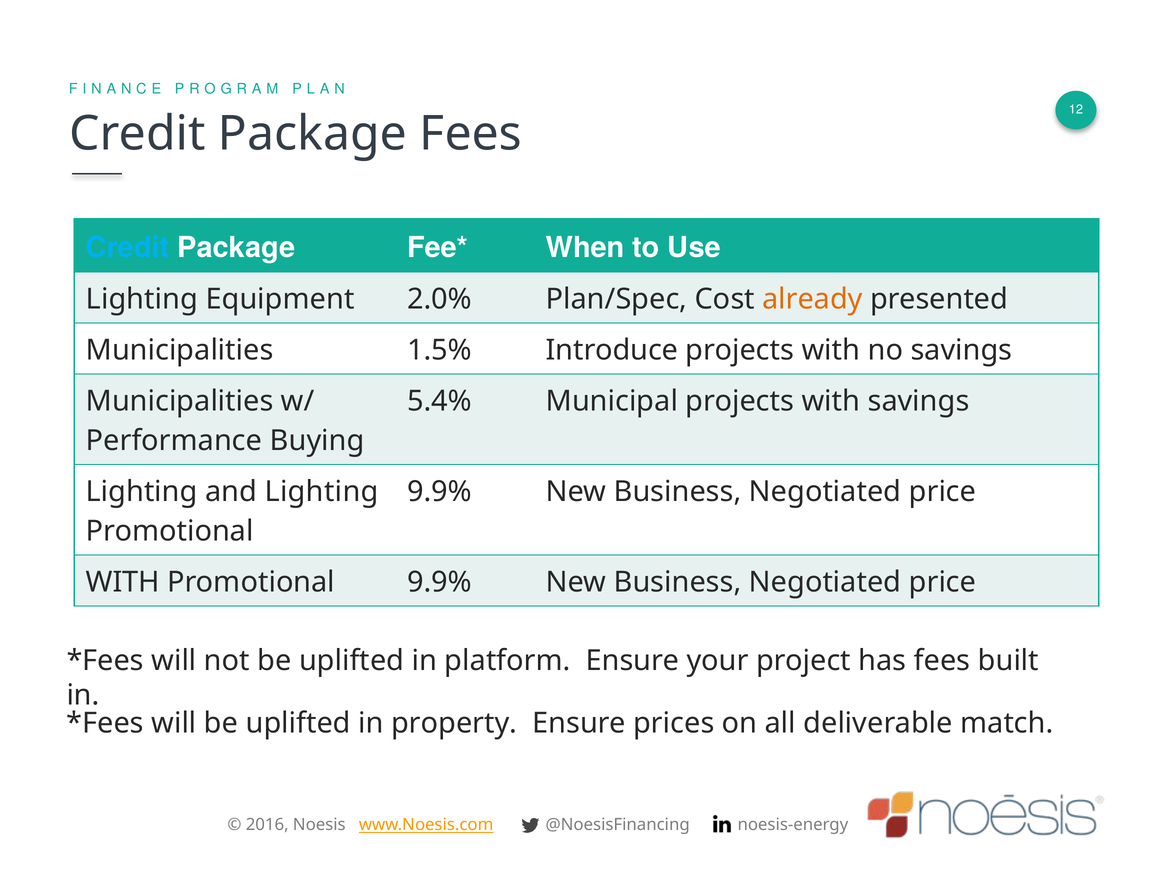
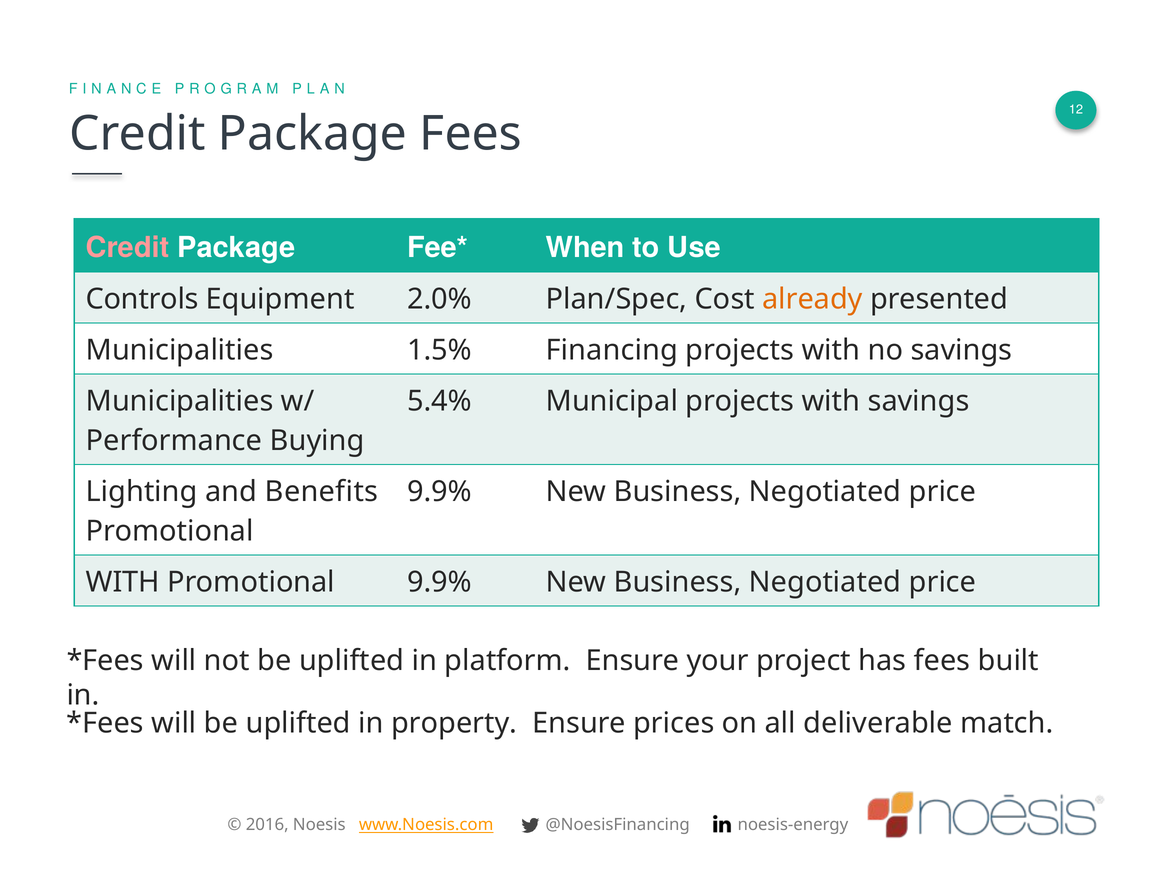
Credit colour: light blue -> pink (128, 248)
Lighting: Lighting -> Controls (142, 299)
Introduce: Introduce -> Financing (612, 350)
and Lighting: Lighting -> Benefits (322, 491)
